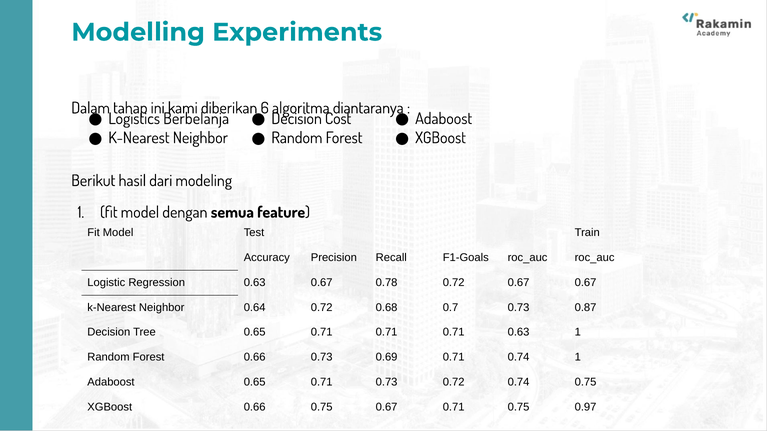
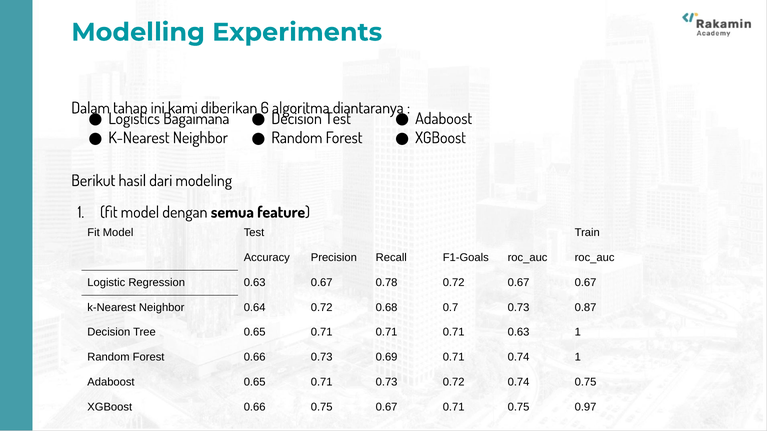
Berbelanja: Berbelanja -> Bagaimana (196, 119)
Decision Cost: Cost -> Test (338, 119)
